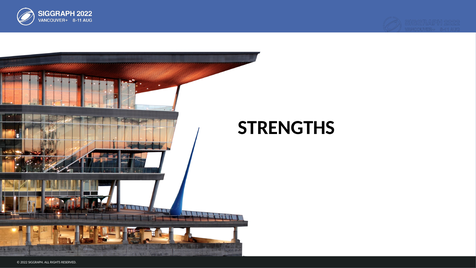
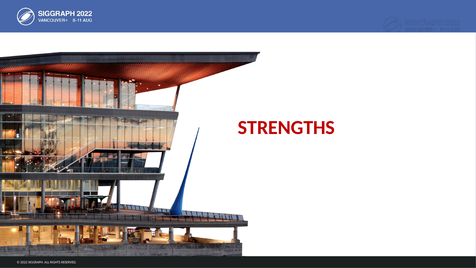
STRENGTHS colour: black -> red (287, 128)
